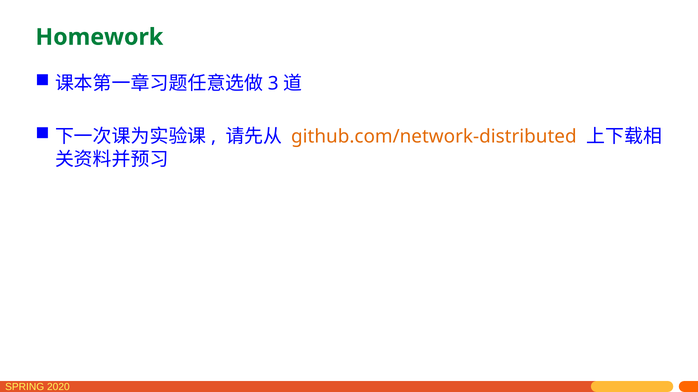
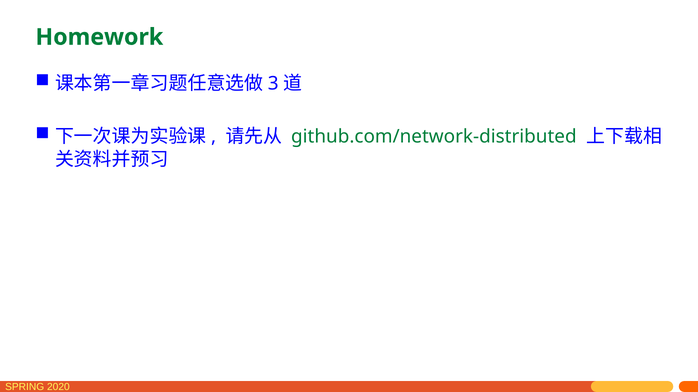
github.com/network-distributed colour: orange -> green (434, 137)
